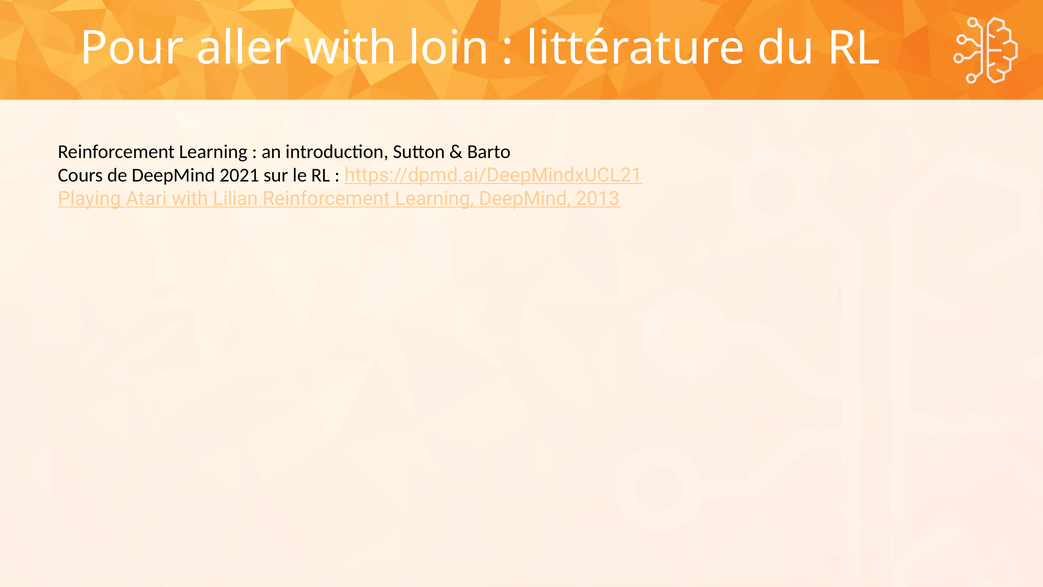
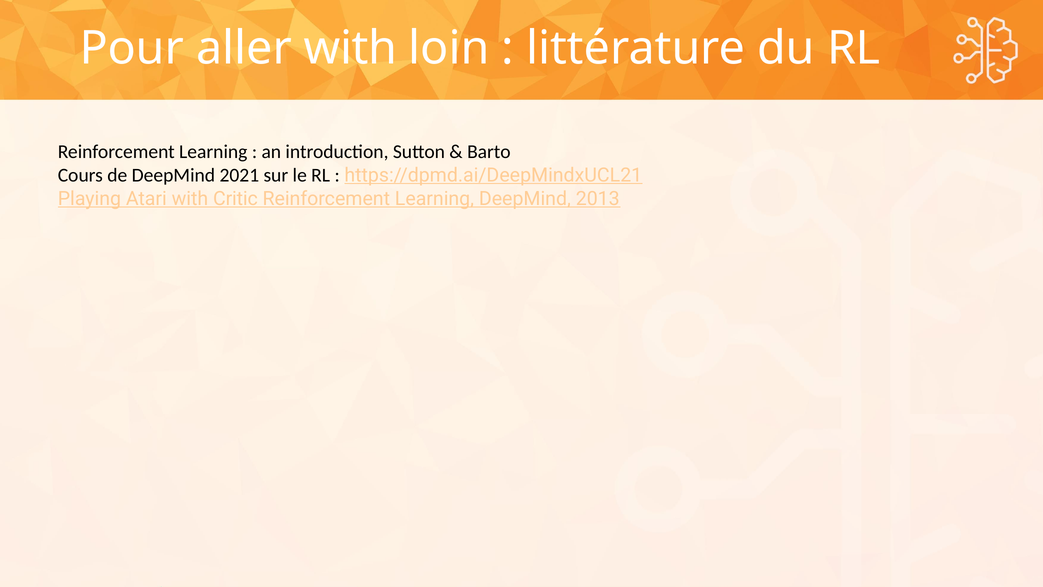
Lilian: Lilian -> Critic (235, 199)
